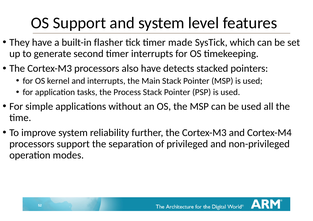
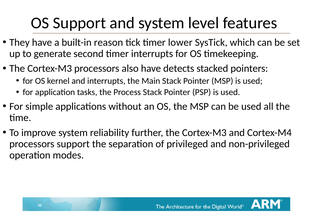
flasher: flasher -> reason (108, 42)
made: made -> lower (180, 42)
